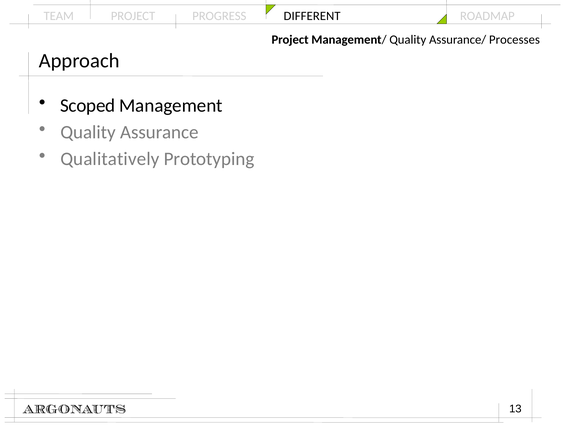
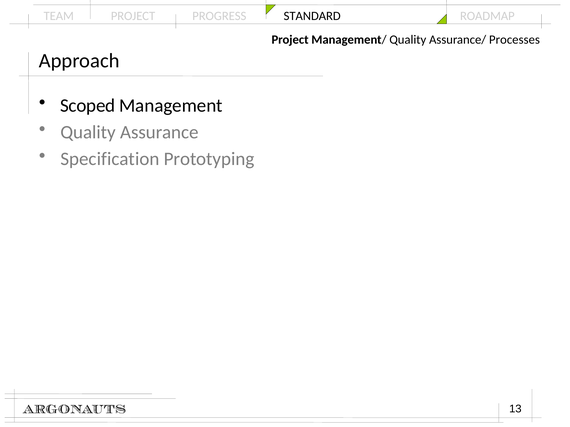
DIFFERENT: DIFFERENT -> STANDARD (312, 16)
Qualitatively: Qualitatively -> Specification (110, 159)
